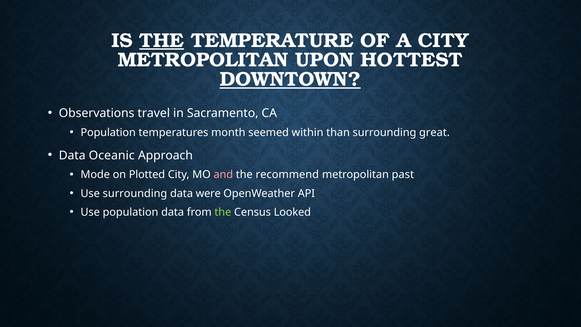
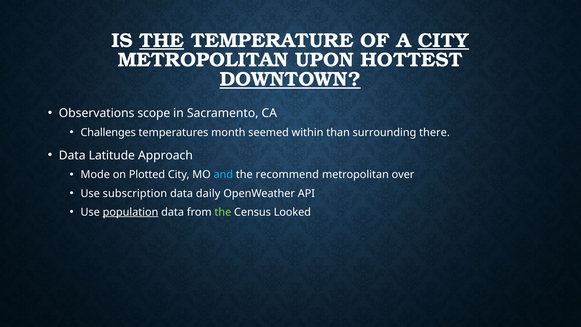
CITY underline: none -> present (443, 40)
travel: travel -> scope (154, 113)
Population: Population -> Challenges (108, 132)
great: great -> there (434, 132)
Oceanic: Oceanic -> Latitude (112, 155)
and colour: pink -> light blue (223, 175)
past: past -> over (403, 175)
Use surrounding: surrounding -> subscription (135, 193)
were: were -> daily (208, 193)
population underline: none -> present (131, 212)
